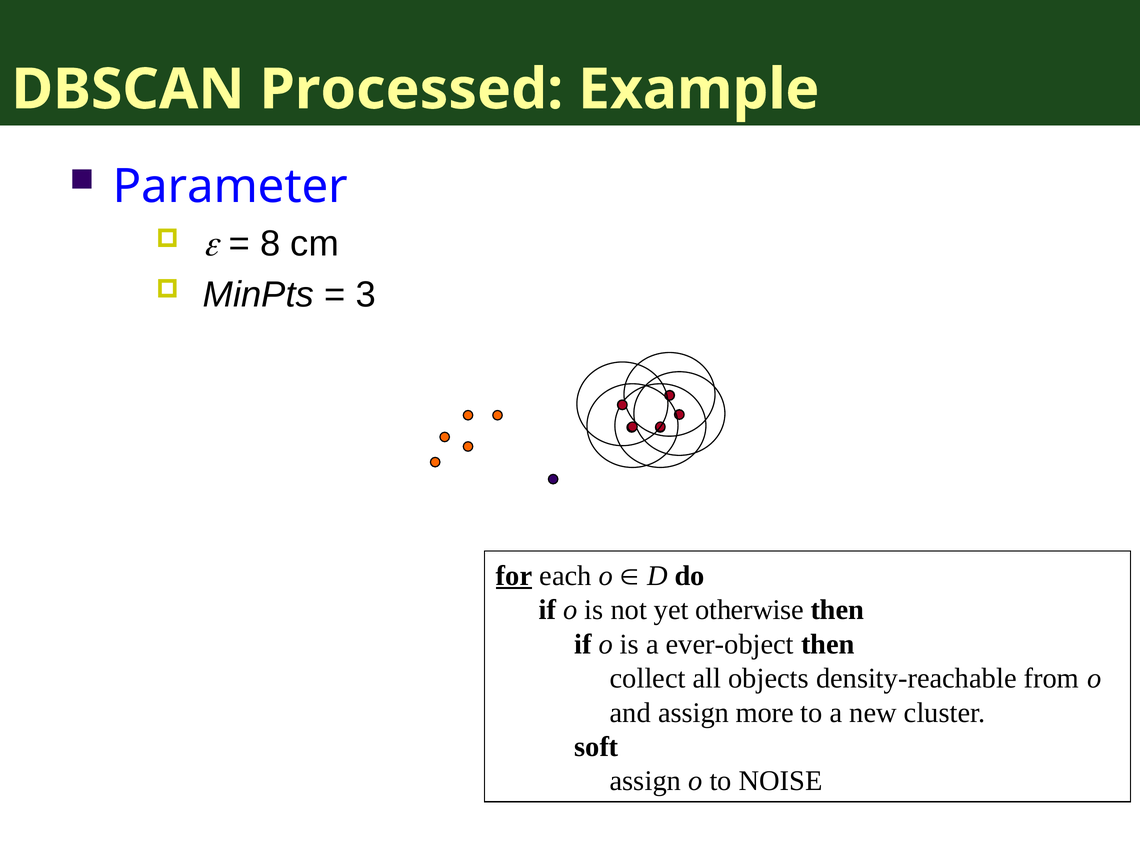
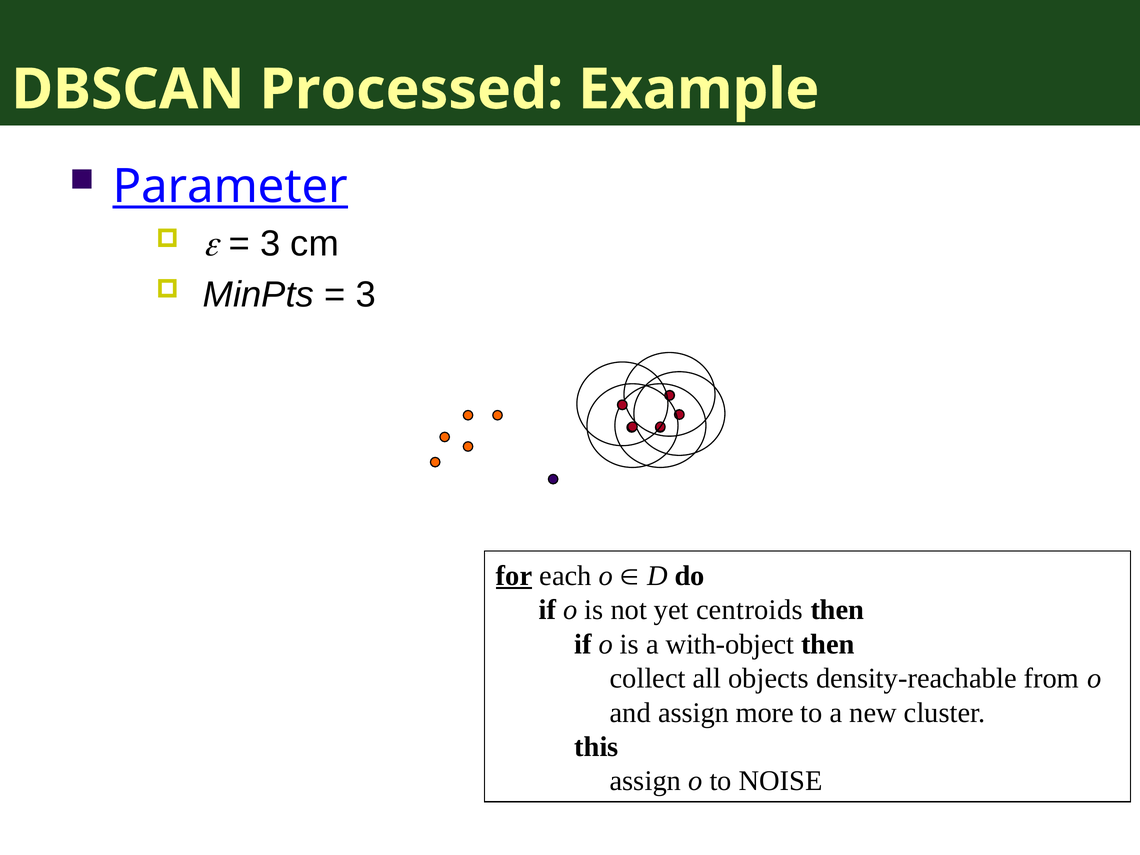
Parameter underline: none -> present (230, 187)
8: 8 -> 3 (270, 244)
otherwise: otherwise -> centroids (749, 610)
ever-object: ever-object -> with-object (730, 644)
soft: soft -> this (596, 747)
